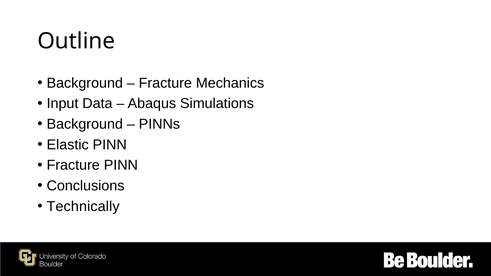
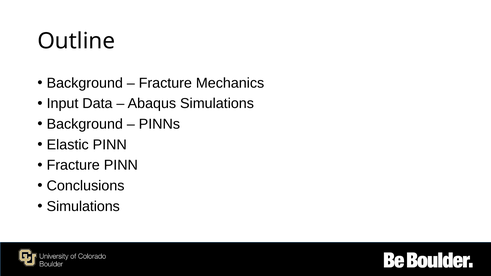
Technically: Technically -> Simulations (83, 207)
